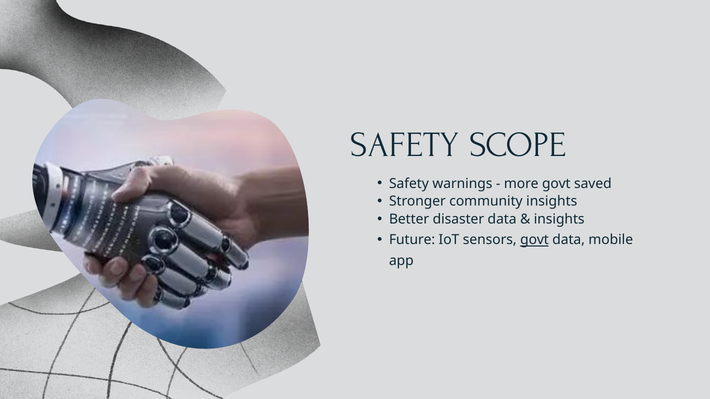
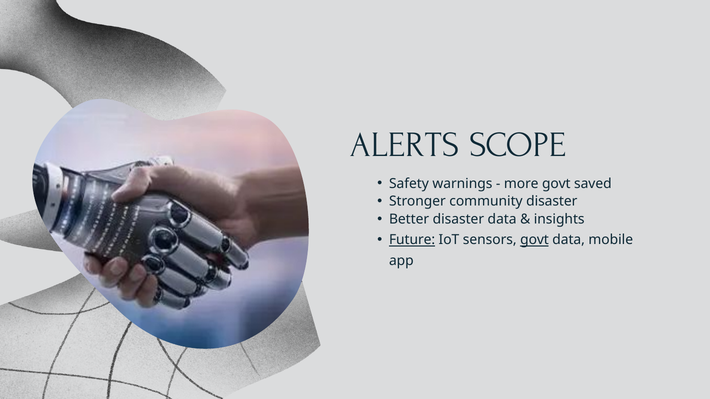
SAFETY: SAFETY -> ALERTS (404, 145)
community insights: insights -> disaster (552, 202)
Future underline: none -> present (412, 240)
